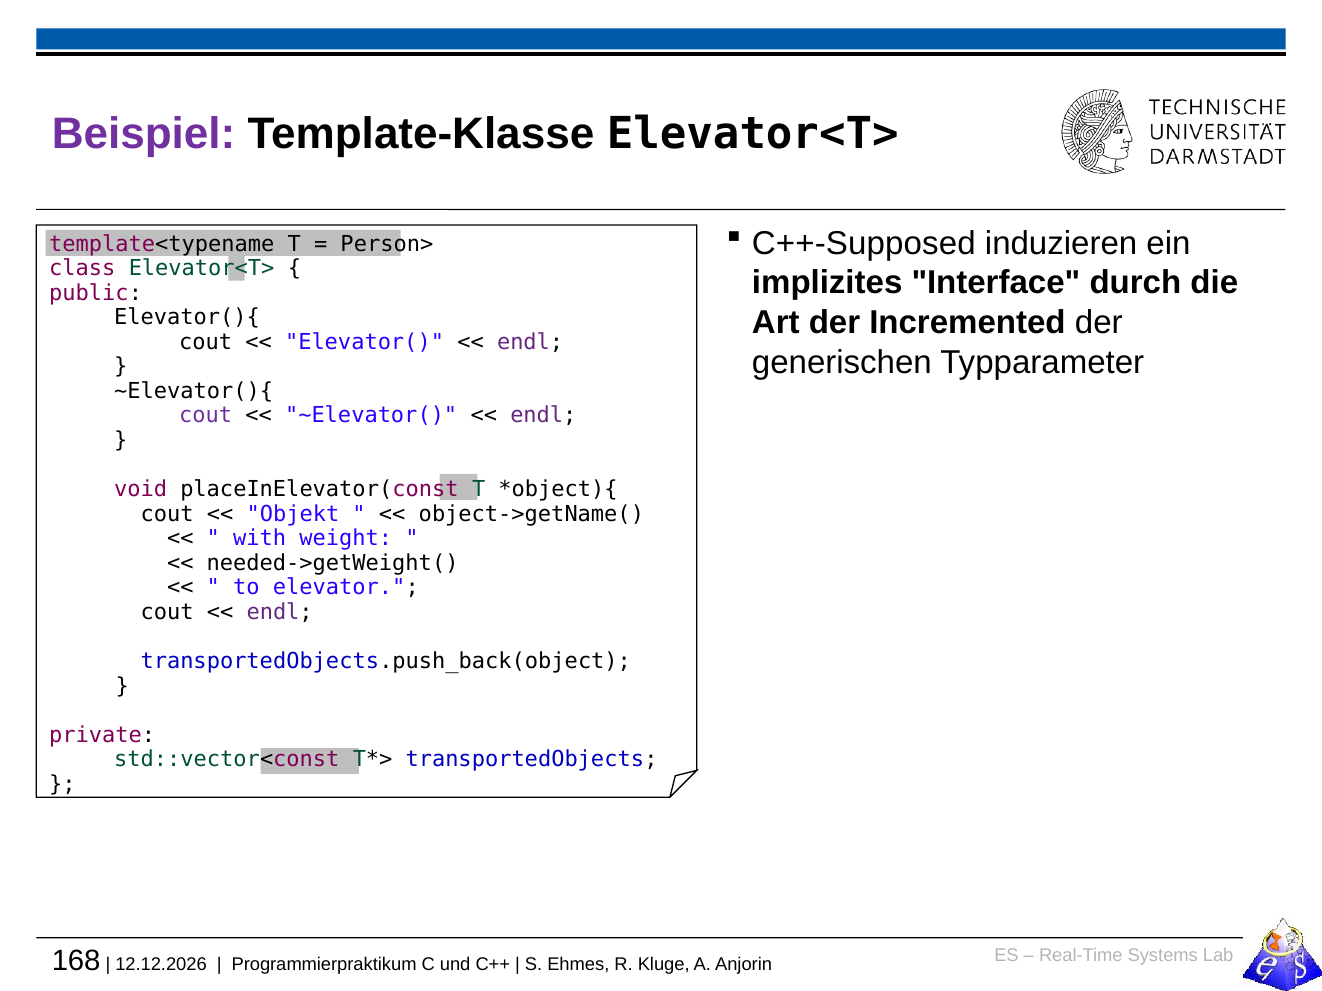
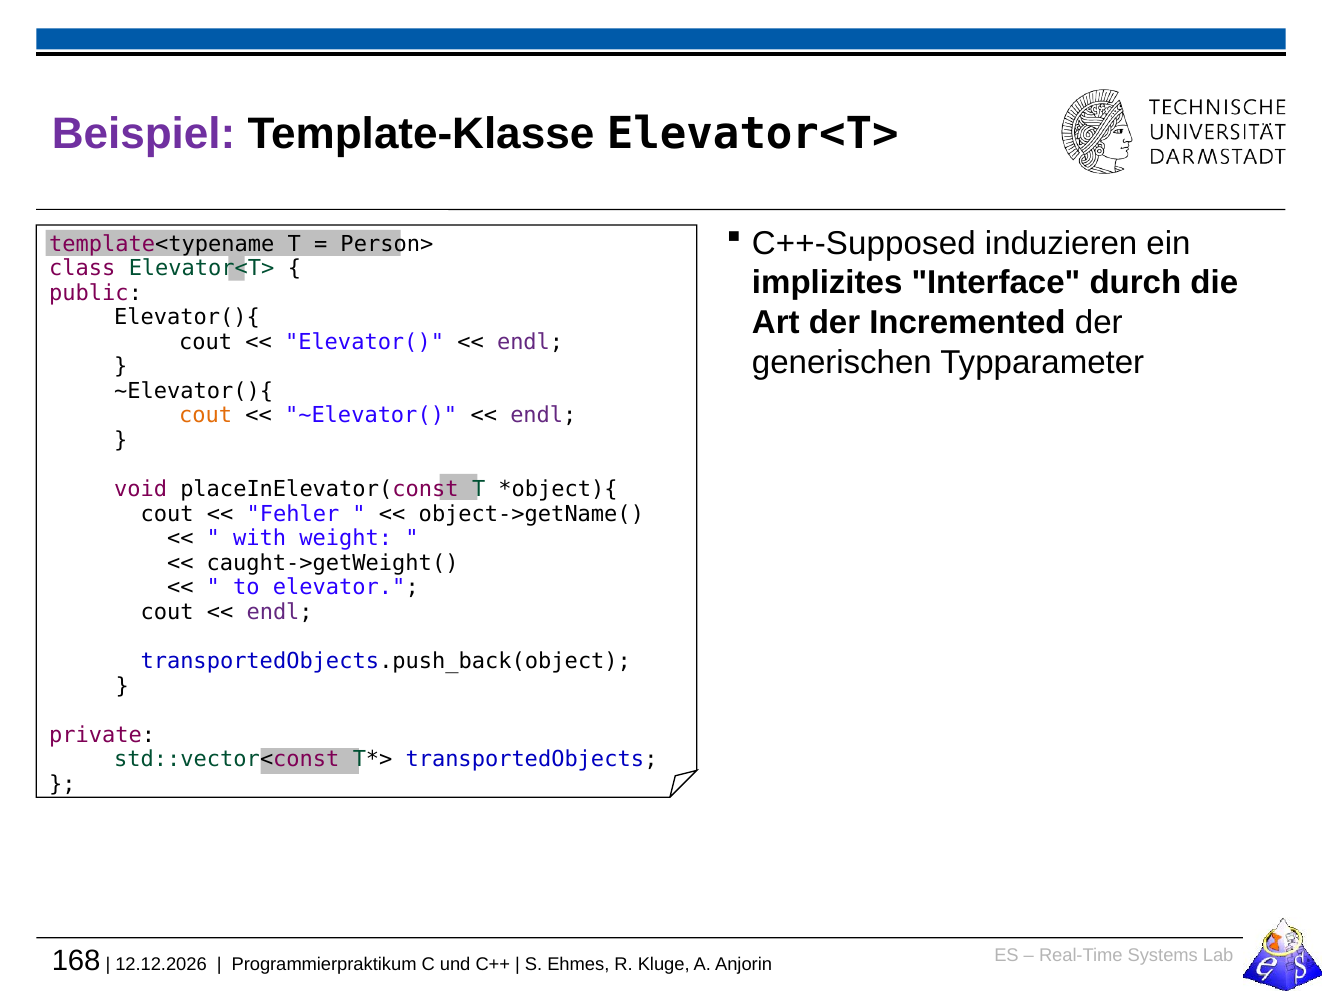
cout colour: purple -> orange (206, 416)
Objekt: Objekt -> Fehler (293, 514)
needed->getWeight(: needed->getWeight( -> caught->getWeight( (333, 563)
